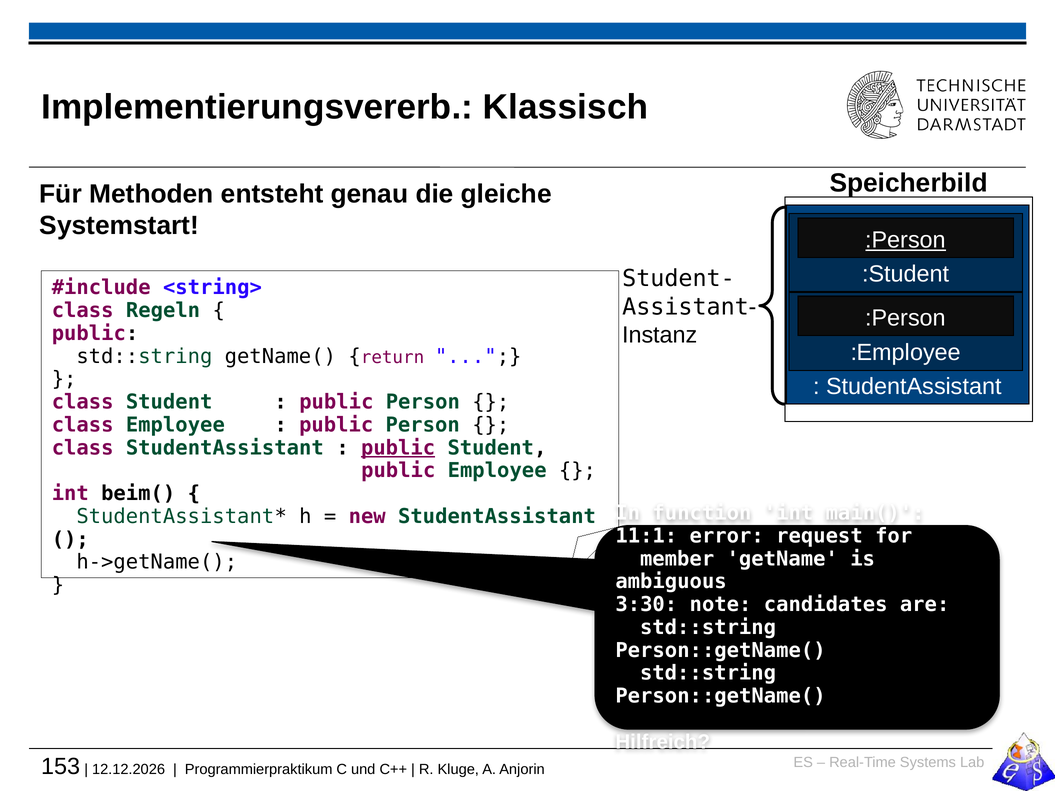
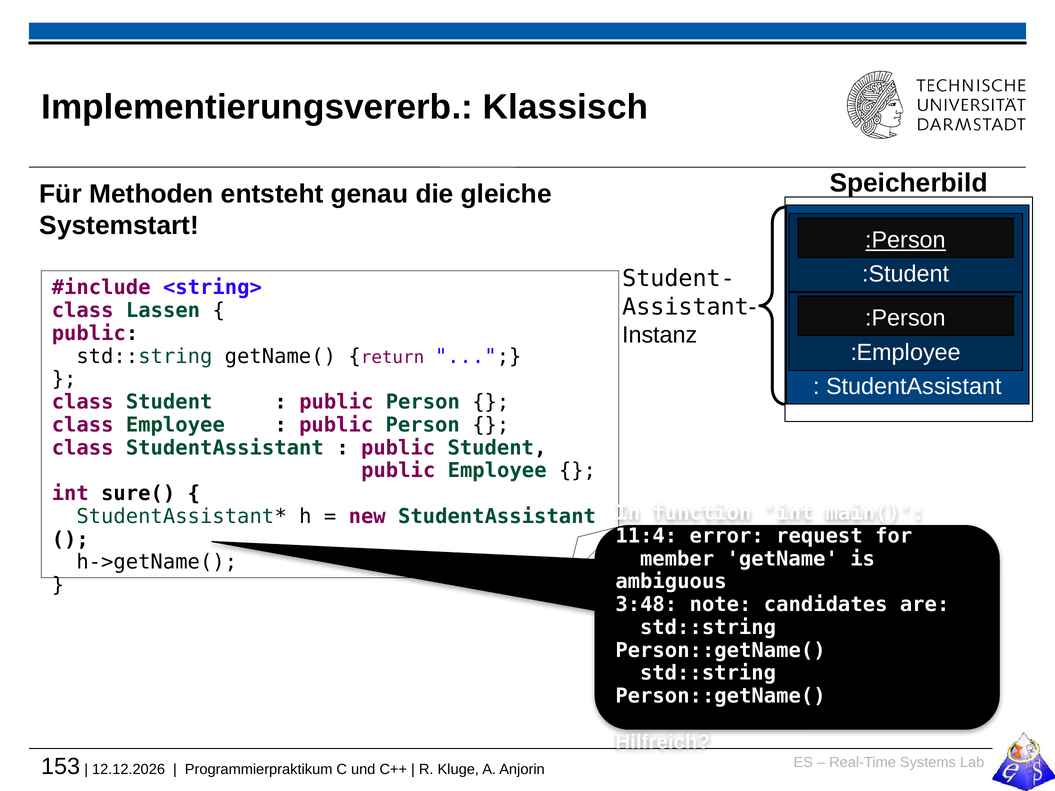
Regeln: Regeln -> Lassen (163, 311)
public underline: present -> none (398, 448)
beim(: beim( -> sure( (138, 494)
11:1: 11:1 -> 11:4 (646, 536)
3:30: 3:30 -> 3:48 (646, 605)
